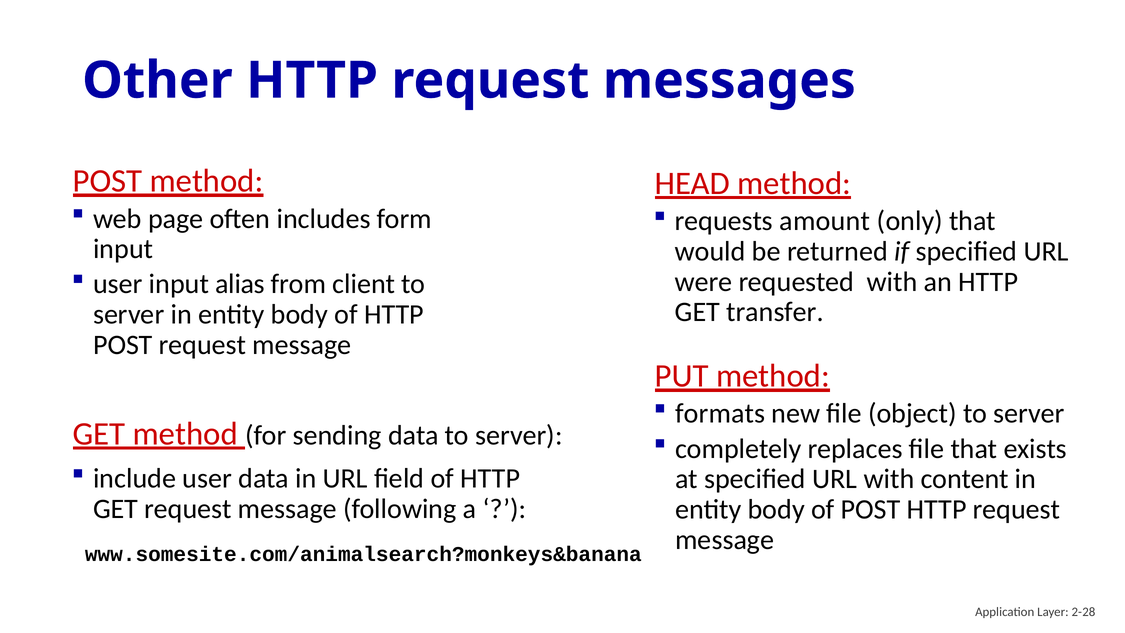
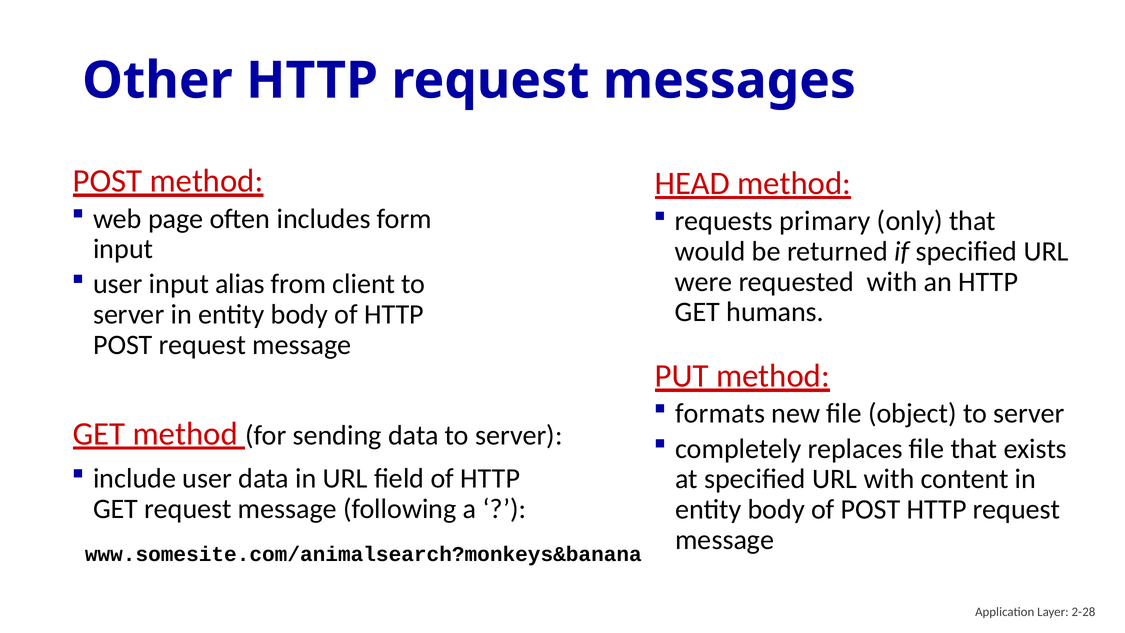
amount: amount -> primary (825, 221)
transfer: transfer -> humans (775, 312)
